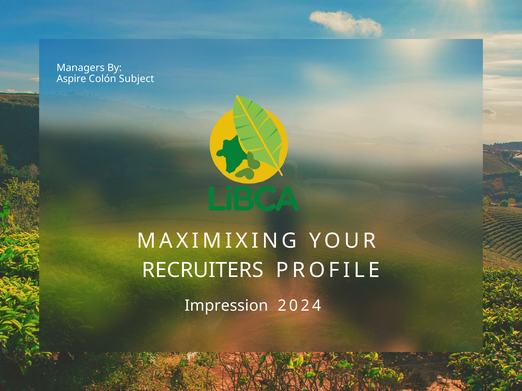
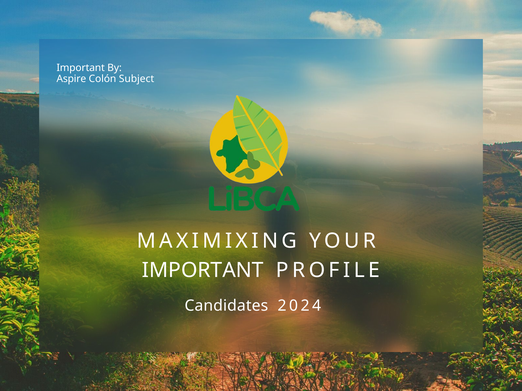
Managers: Managers -> Important (81, 68)
RECRUITERS: RECRUITERS -> IMPORTANT (203, 271)
Impression: Impression -> Candidates (226, 306)
